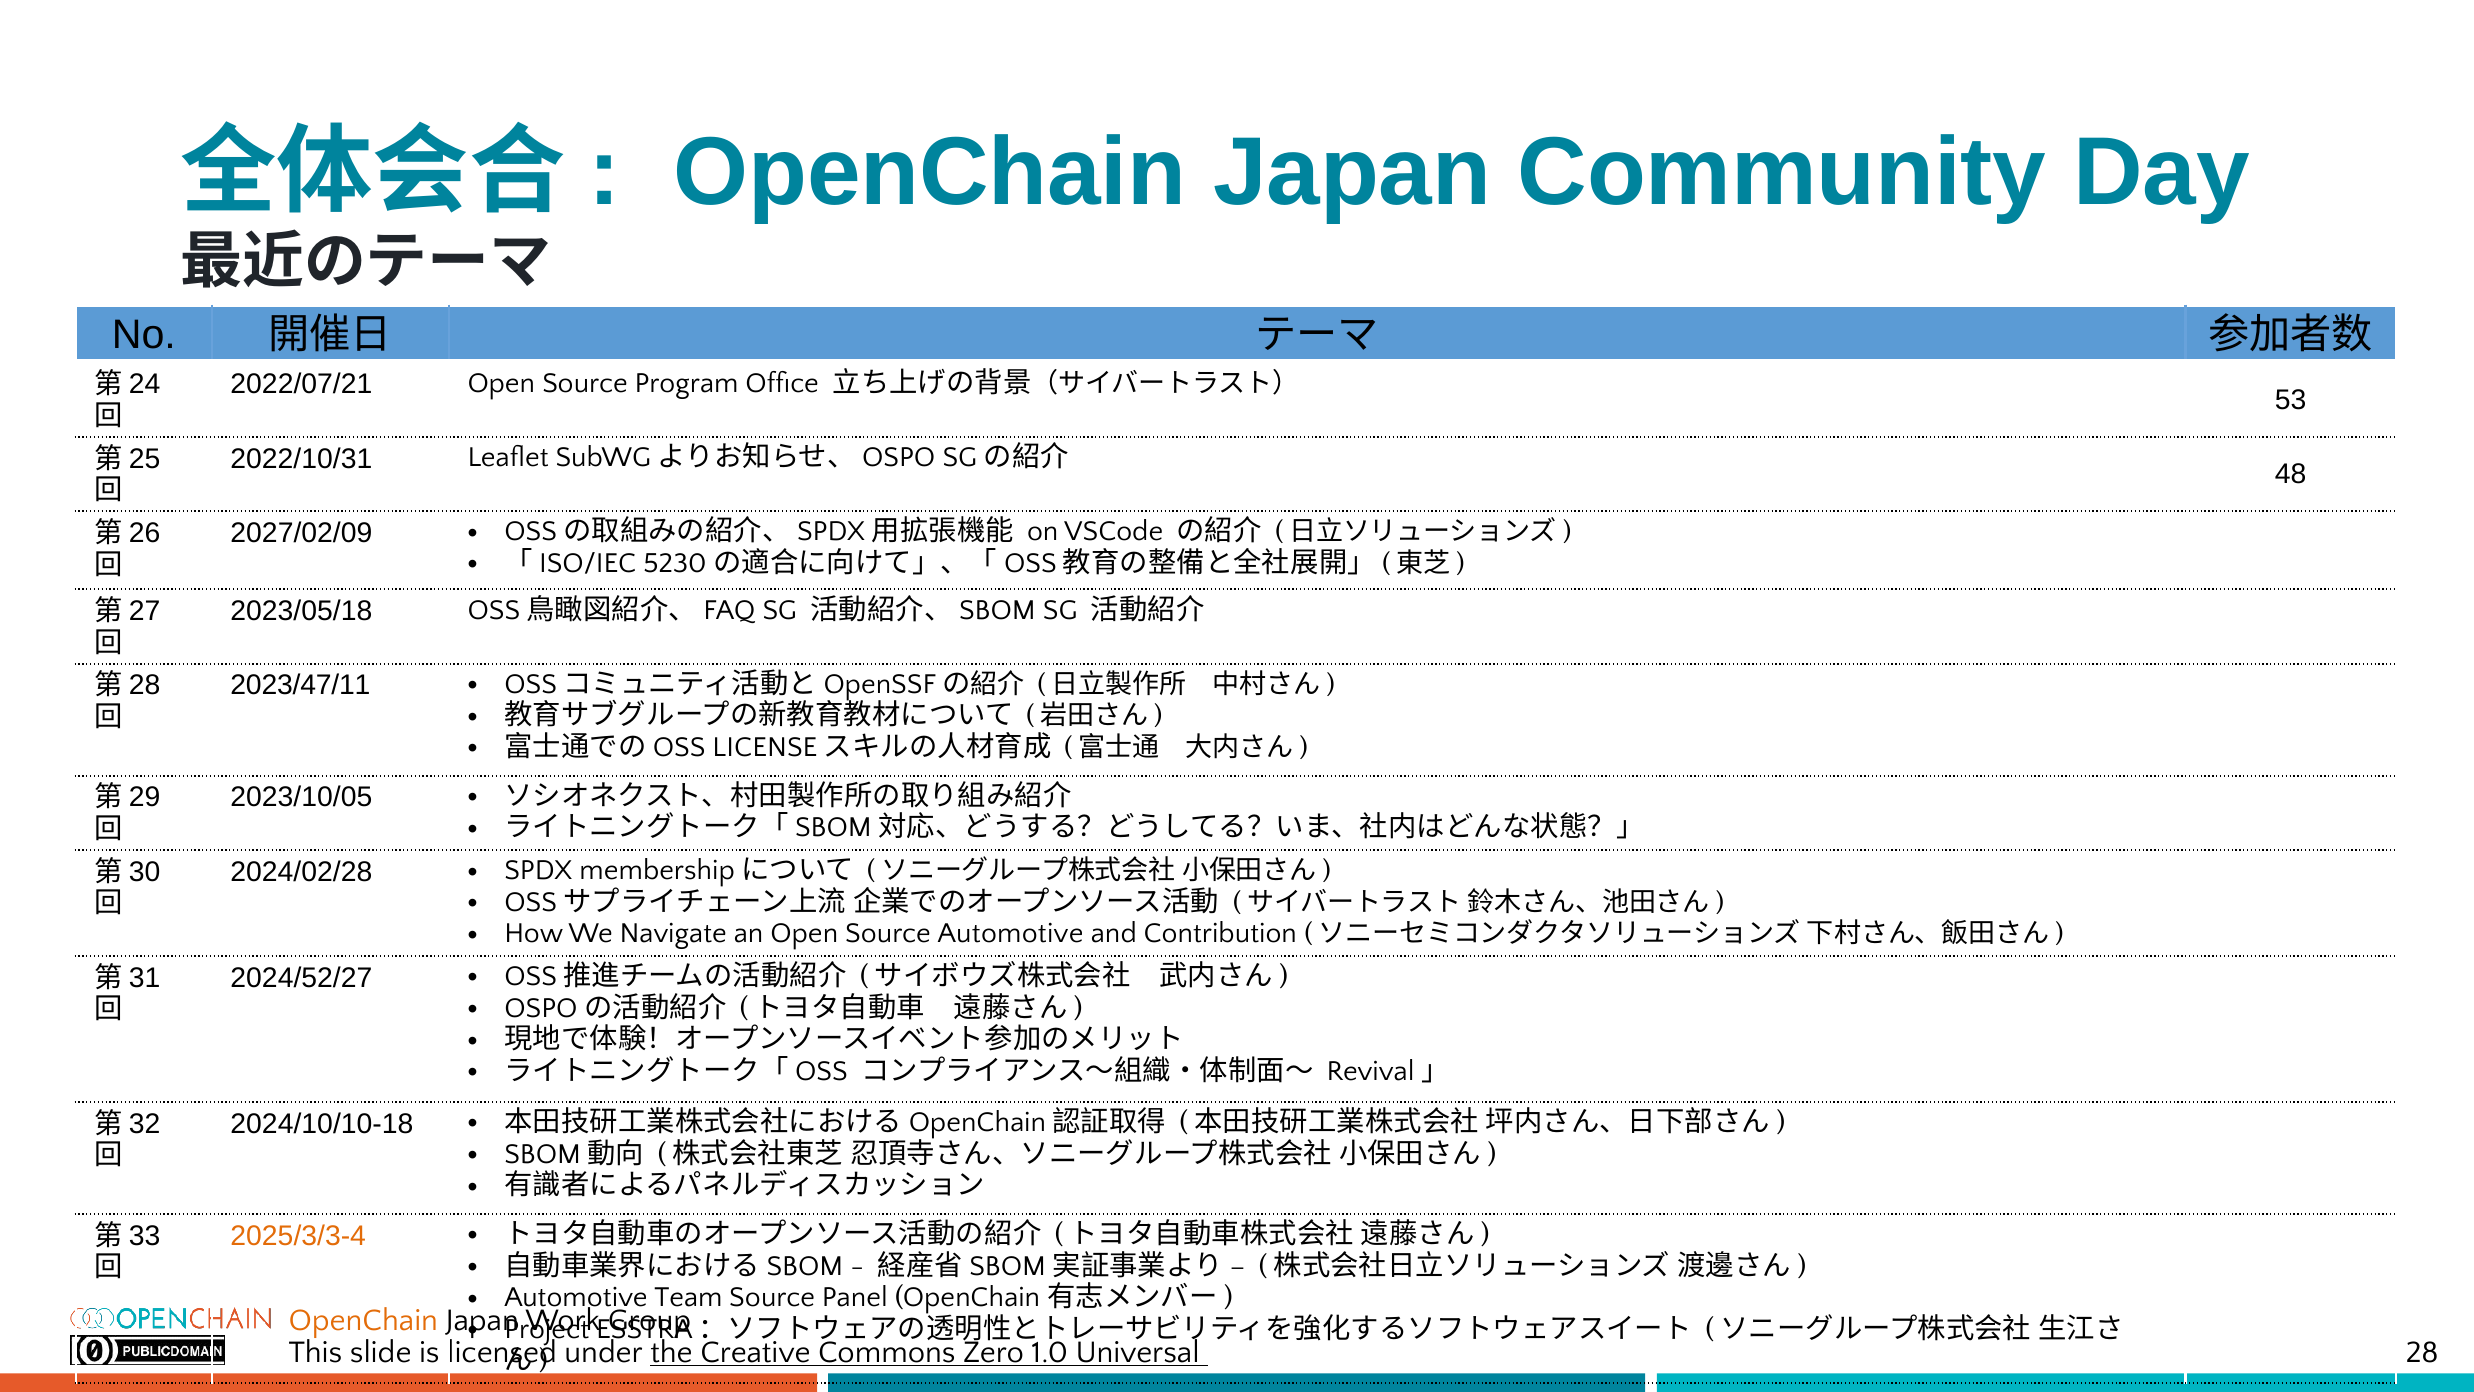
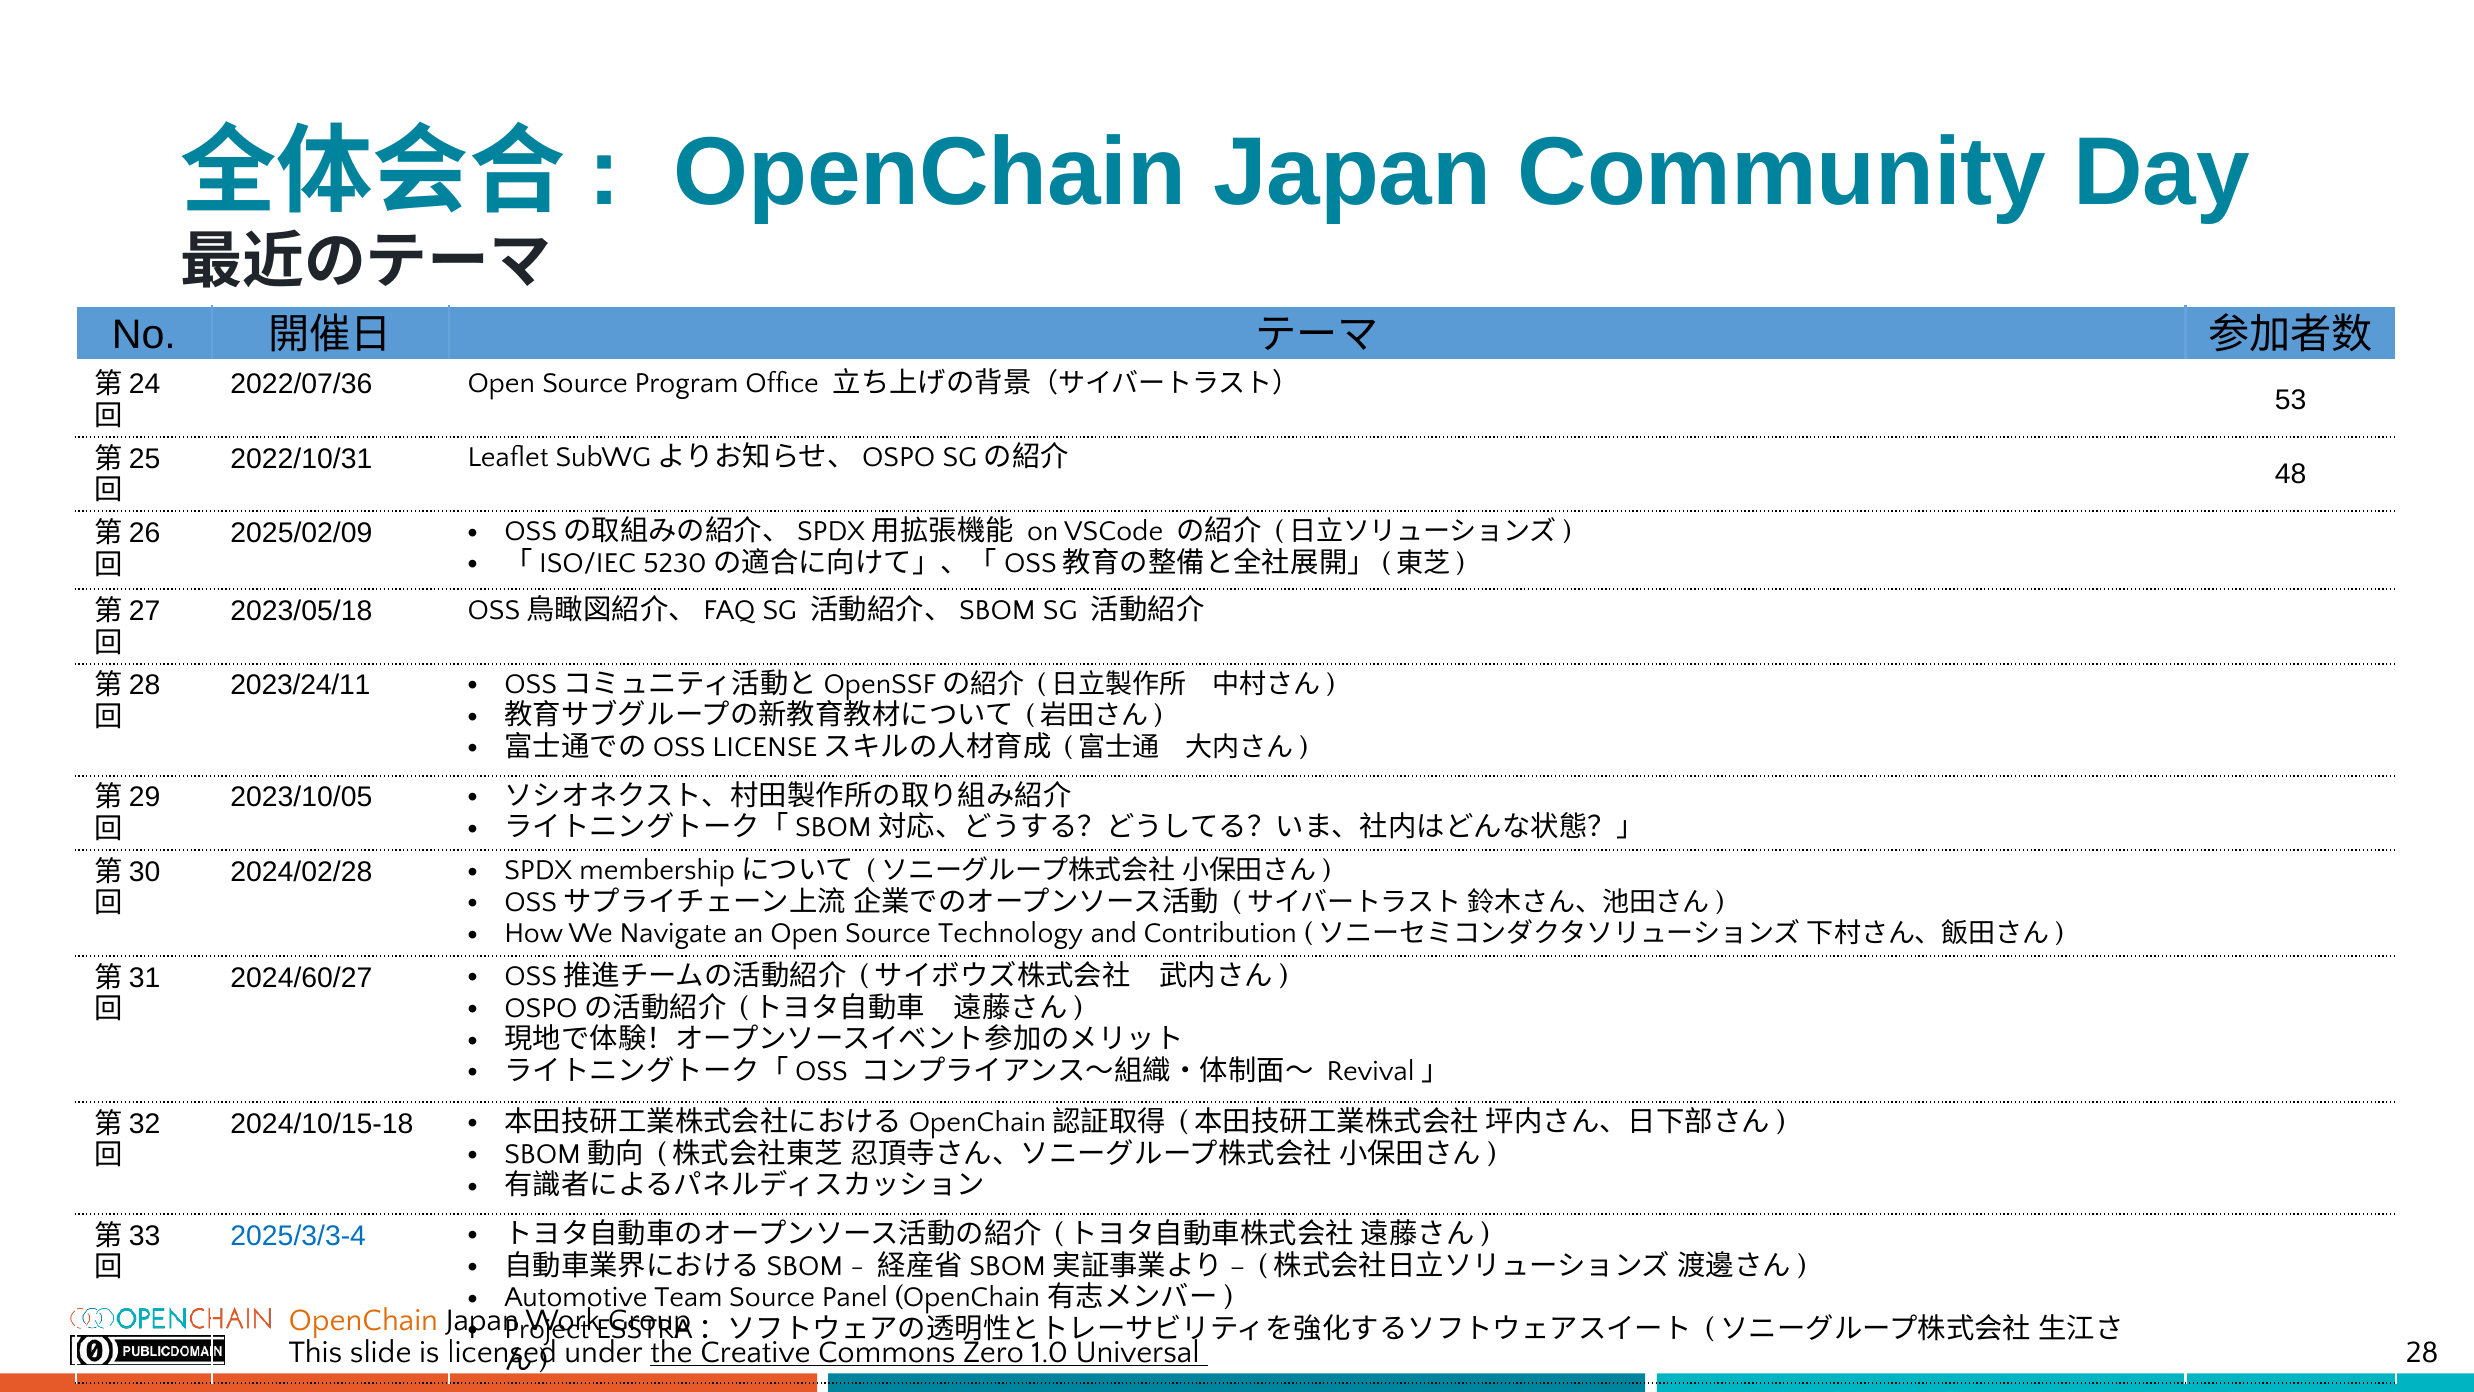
2022/07/21: 2022/07/21 -> 2022/07/36 (301, 384)
2027/02/09: 2027/02/09 -> 2025/02/09 (301, 533)
2023/47/11: 2023/47/11 -> 2023/24/11 (300, 685)
Source Automotive: Automotive -> Technology (1011, 933)
2024/52/27: 2024/52/27 -> 2024/60/27 (301, 977)
2024/10/10-18: 2024/10/10-18 -> 2024/10/15-18 (322, 1123)
2025/3/3-4 colour: orange -> blue (298, 1235)
